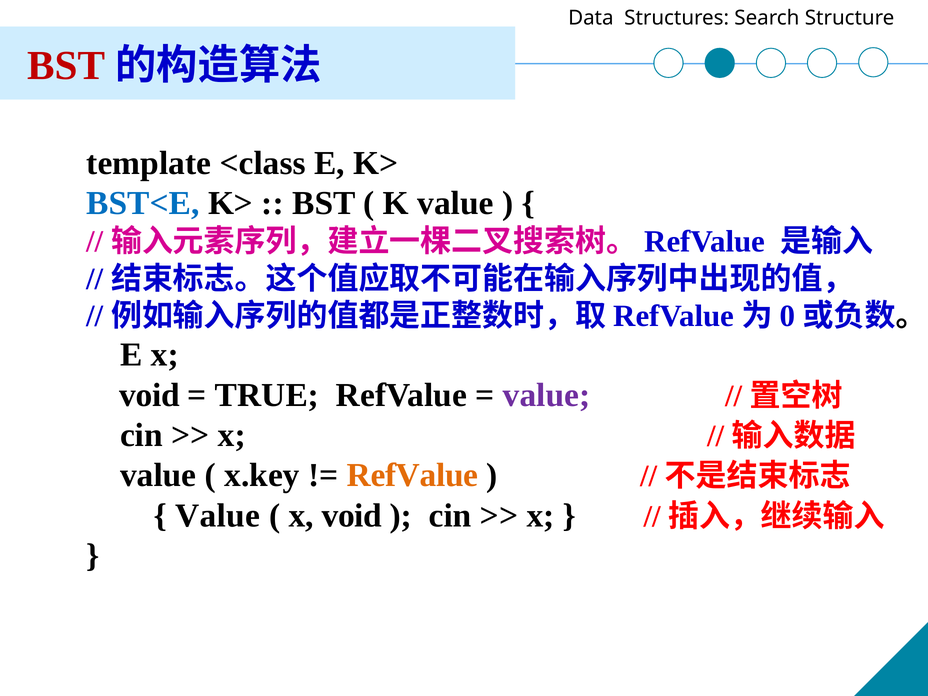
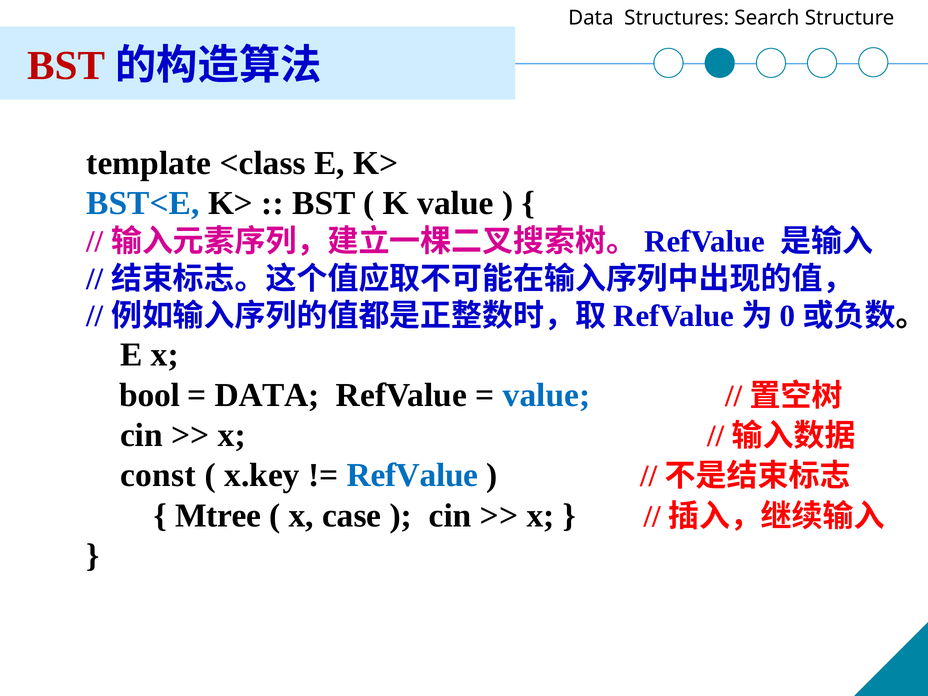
void: void -> bool (150, 395)
TRUE: TRUE -> DATA (267, 395)
value colour: purple -> blue (547, 395)
value: value -> const (158, 475)
RefValue colour: orange -> blue (412, 475)
Value: Value -> Mtree (218, 516)
void: void -> case (352, 516)
